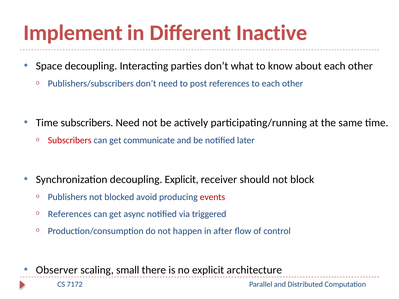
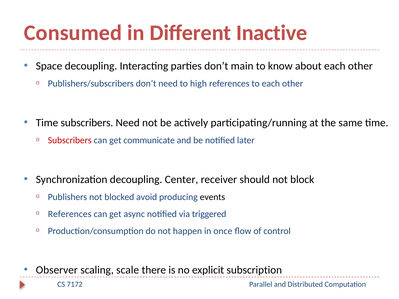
Implement: Implement -> Consumed (73, 33)
what: what -> main (242, 66)
post: post -> high (198, 84)
decoupling Explicit: Explicit -> Center (182, 180)
events colour: red -> black (212, 197)
after: after -> once (223, 231)
small: small -> scale (128, 270)
architecture: architecture -> subscription (254, 270)
